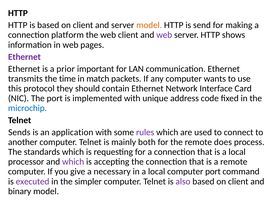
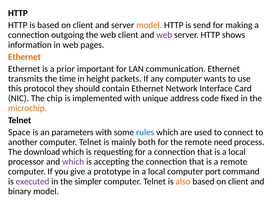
platform: platform -> outgoing (68, 35)
Ethernet colour: purple -> orange (24, 57)
match: match -> height (98, 79)
The port: port -> chip (55, 98)
microchip colour: blue -> orange (27, 108)
Sends: Sends -> Space (19, 132)
application: application -> parameters (72, 132)
rules colour: purple -> blue (145, 132)
does: does -> need (223, 142)
standards: standards -> download (42, 152)
necessary: necessary -> prototype (112, 171)
also colour: purple -> orange (183, 181)
